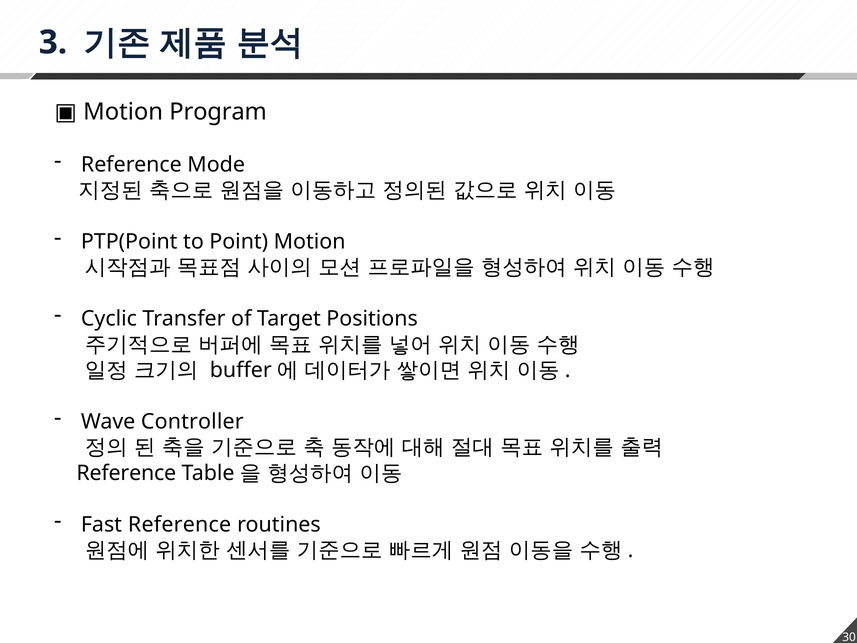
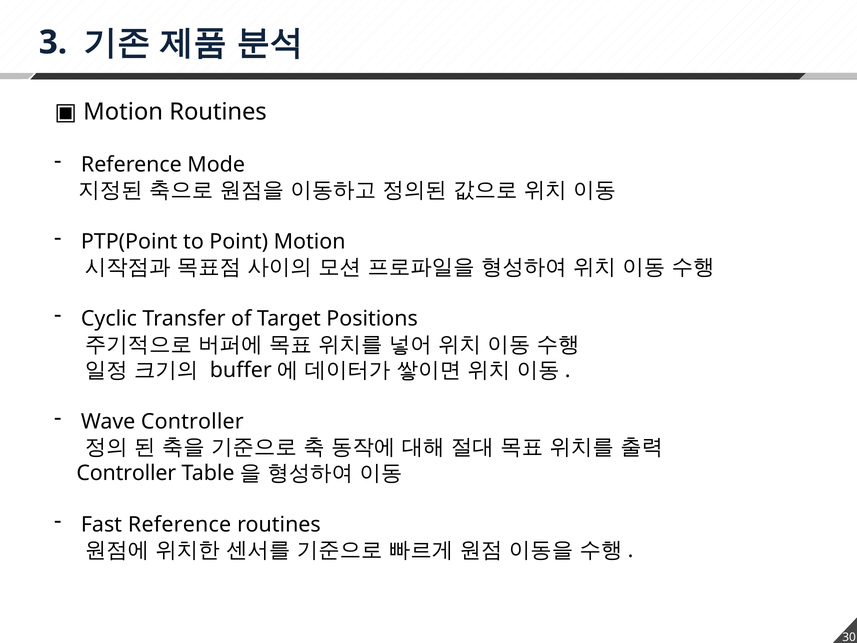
Motion Program: Program -> Routines (218, 112)
Reference: Reference -> Controller (126, 473)
